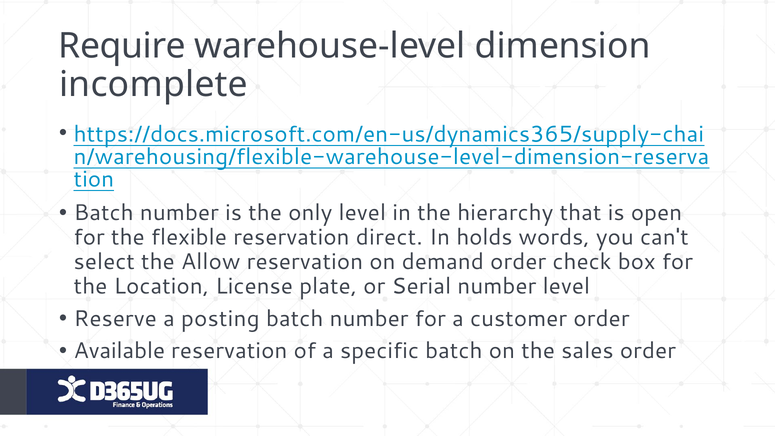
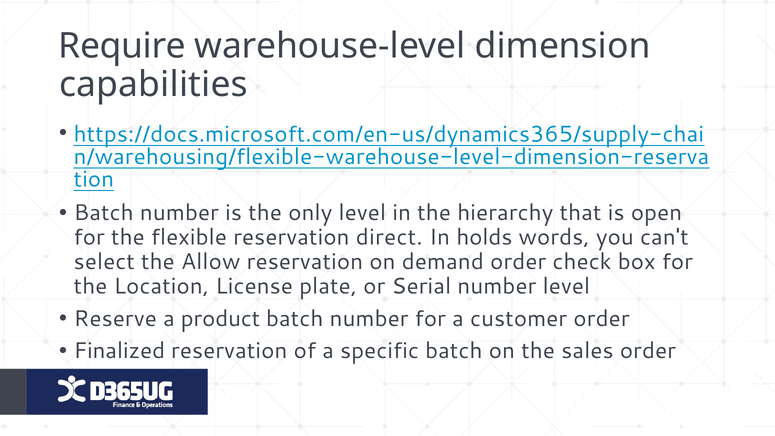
incomplete: incomplete -> capabilities (154, 84)
posting: posting -> product (220, 319)
Available: Available -> Finalized (119, 351)
